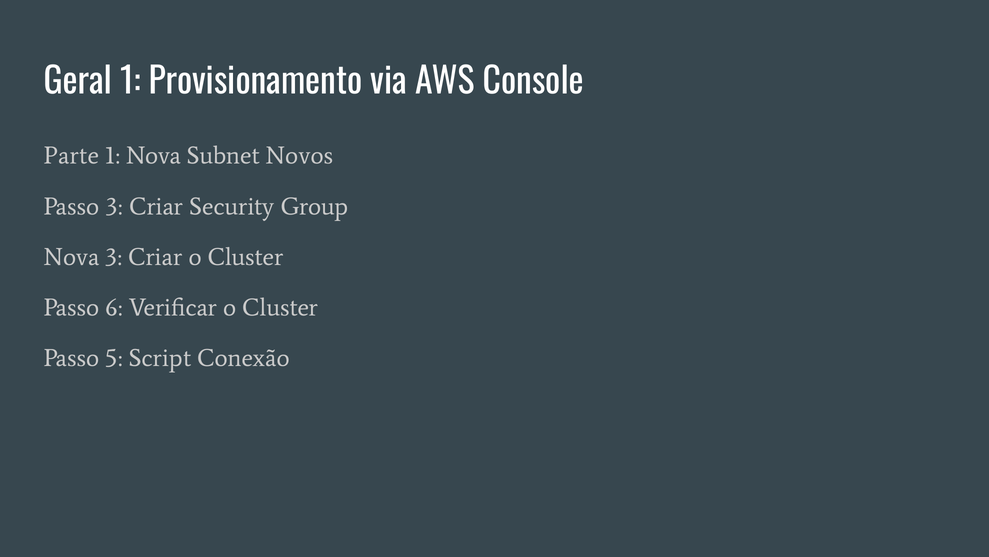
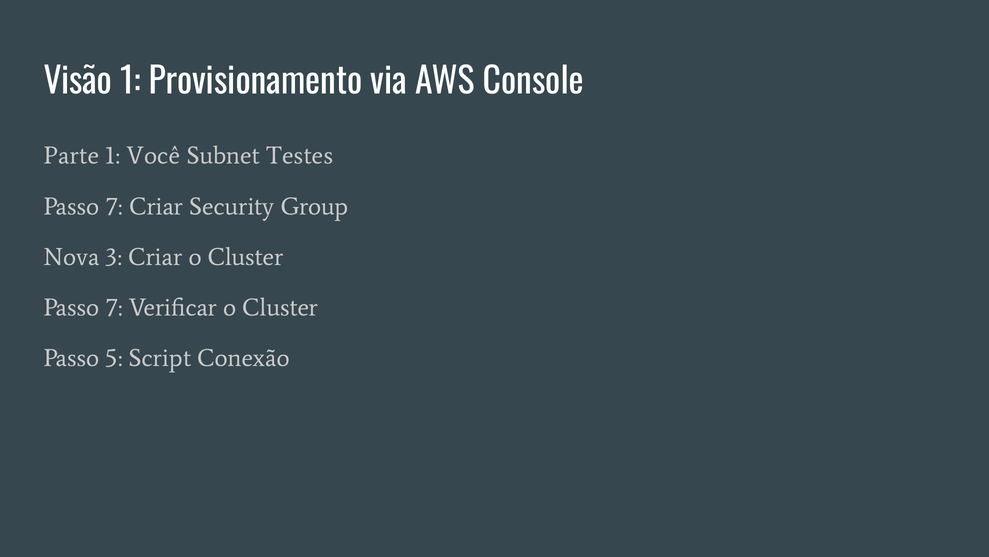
Geral: Geral -> Visão (78, 82)
1 Nova: Nova -> Você (153, 156)
Novos: Novos -> Testes (300, 156)
3: 3 -> 7 (114, 206)
6: 6 -> 7 (114, 307)
